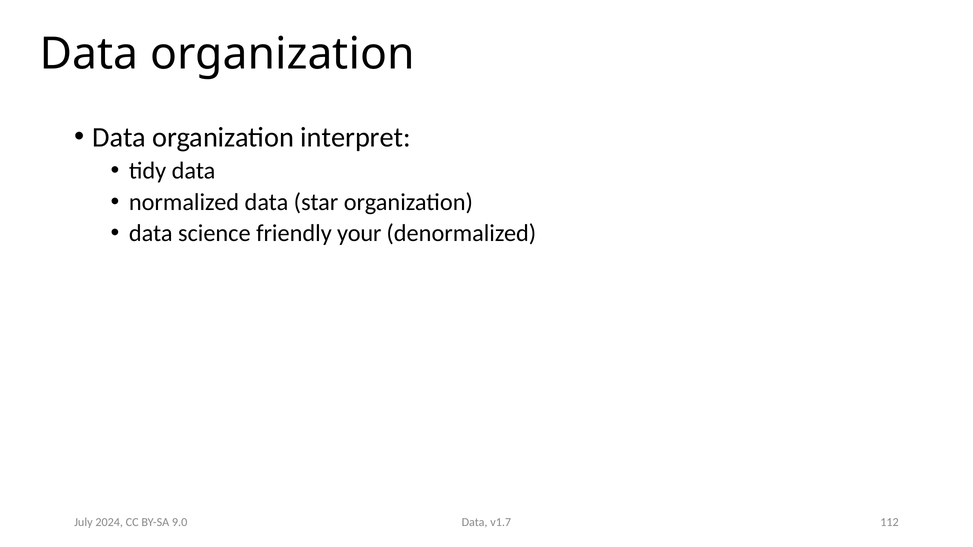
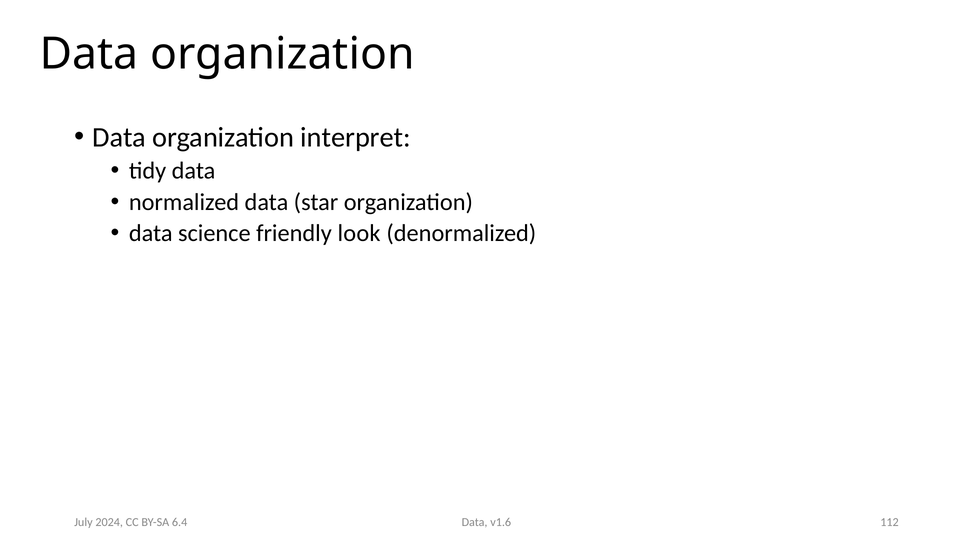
your: your -> look (359, 233)
v1.7: v1.7 -> v1.6 (501, 523)
9.0: 9.0 -> 6.4 (180, 523)
